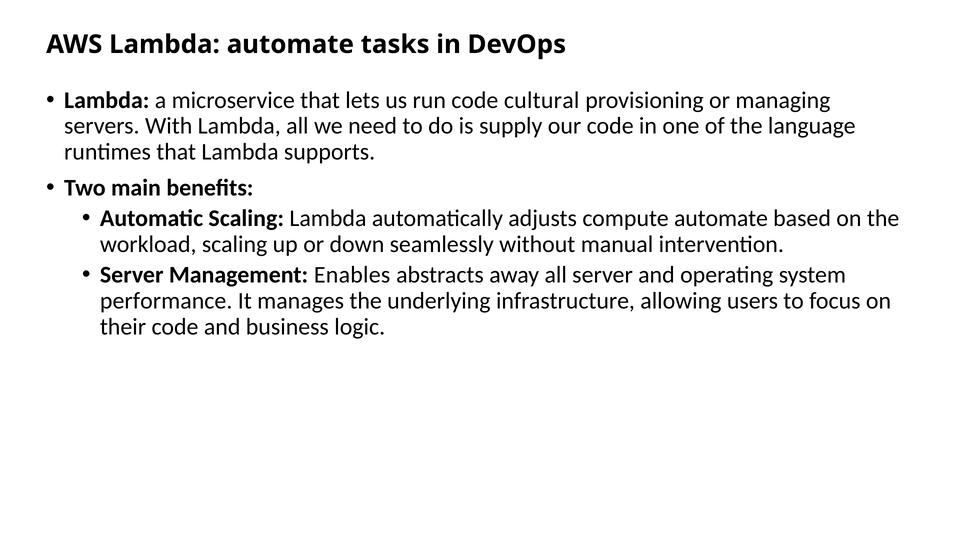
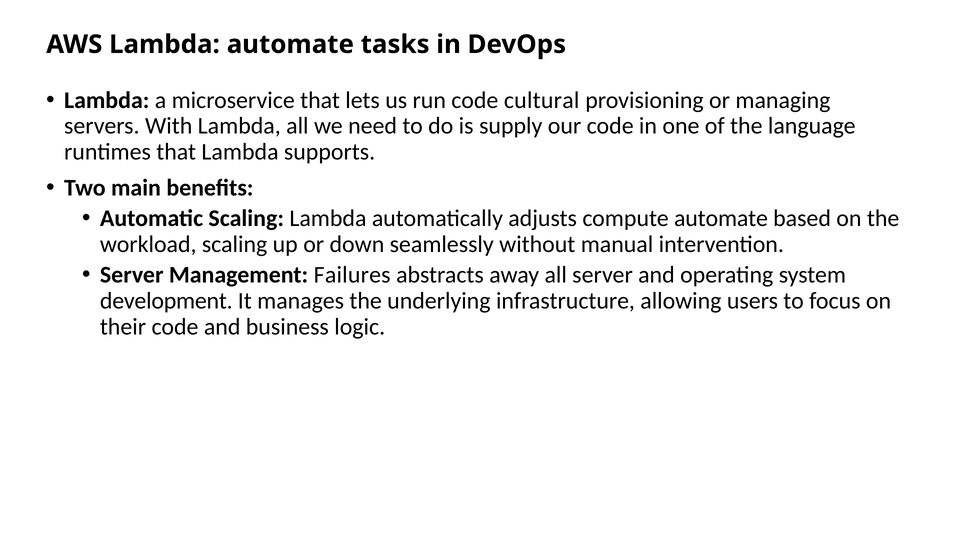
Enables: Enables -> Failures (352, 275)
performance: performance -> development (166, 301)
